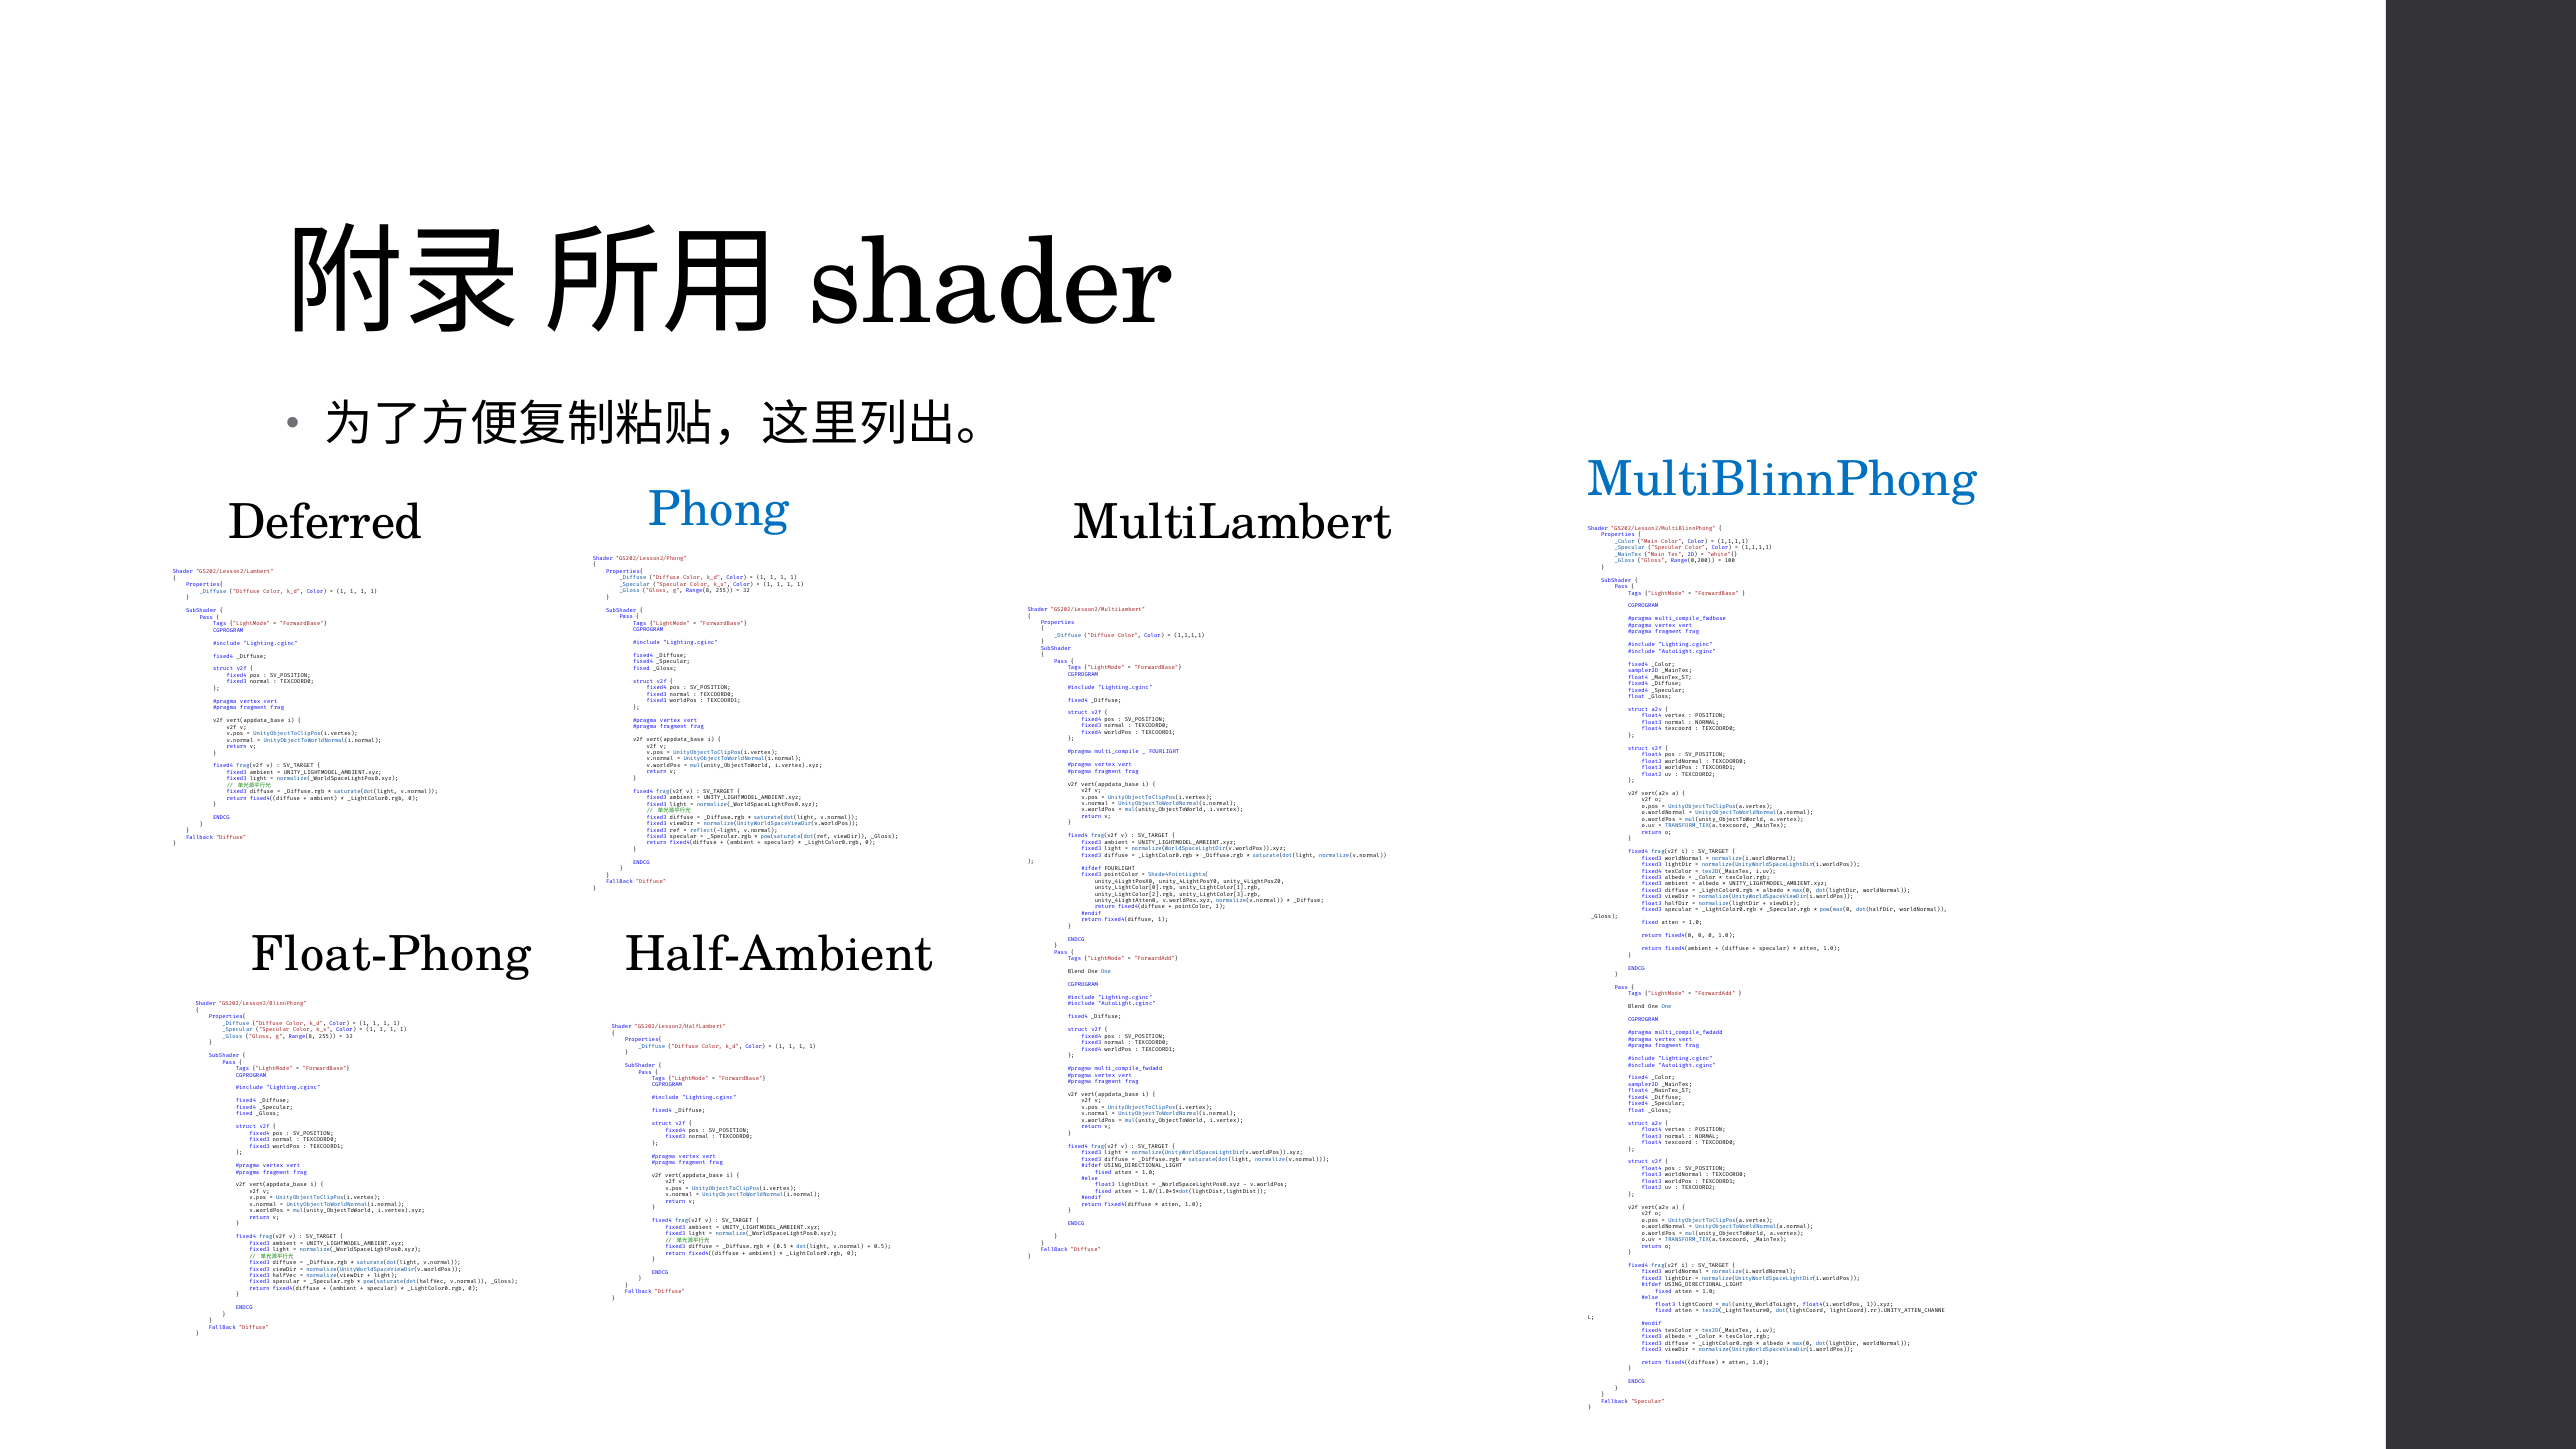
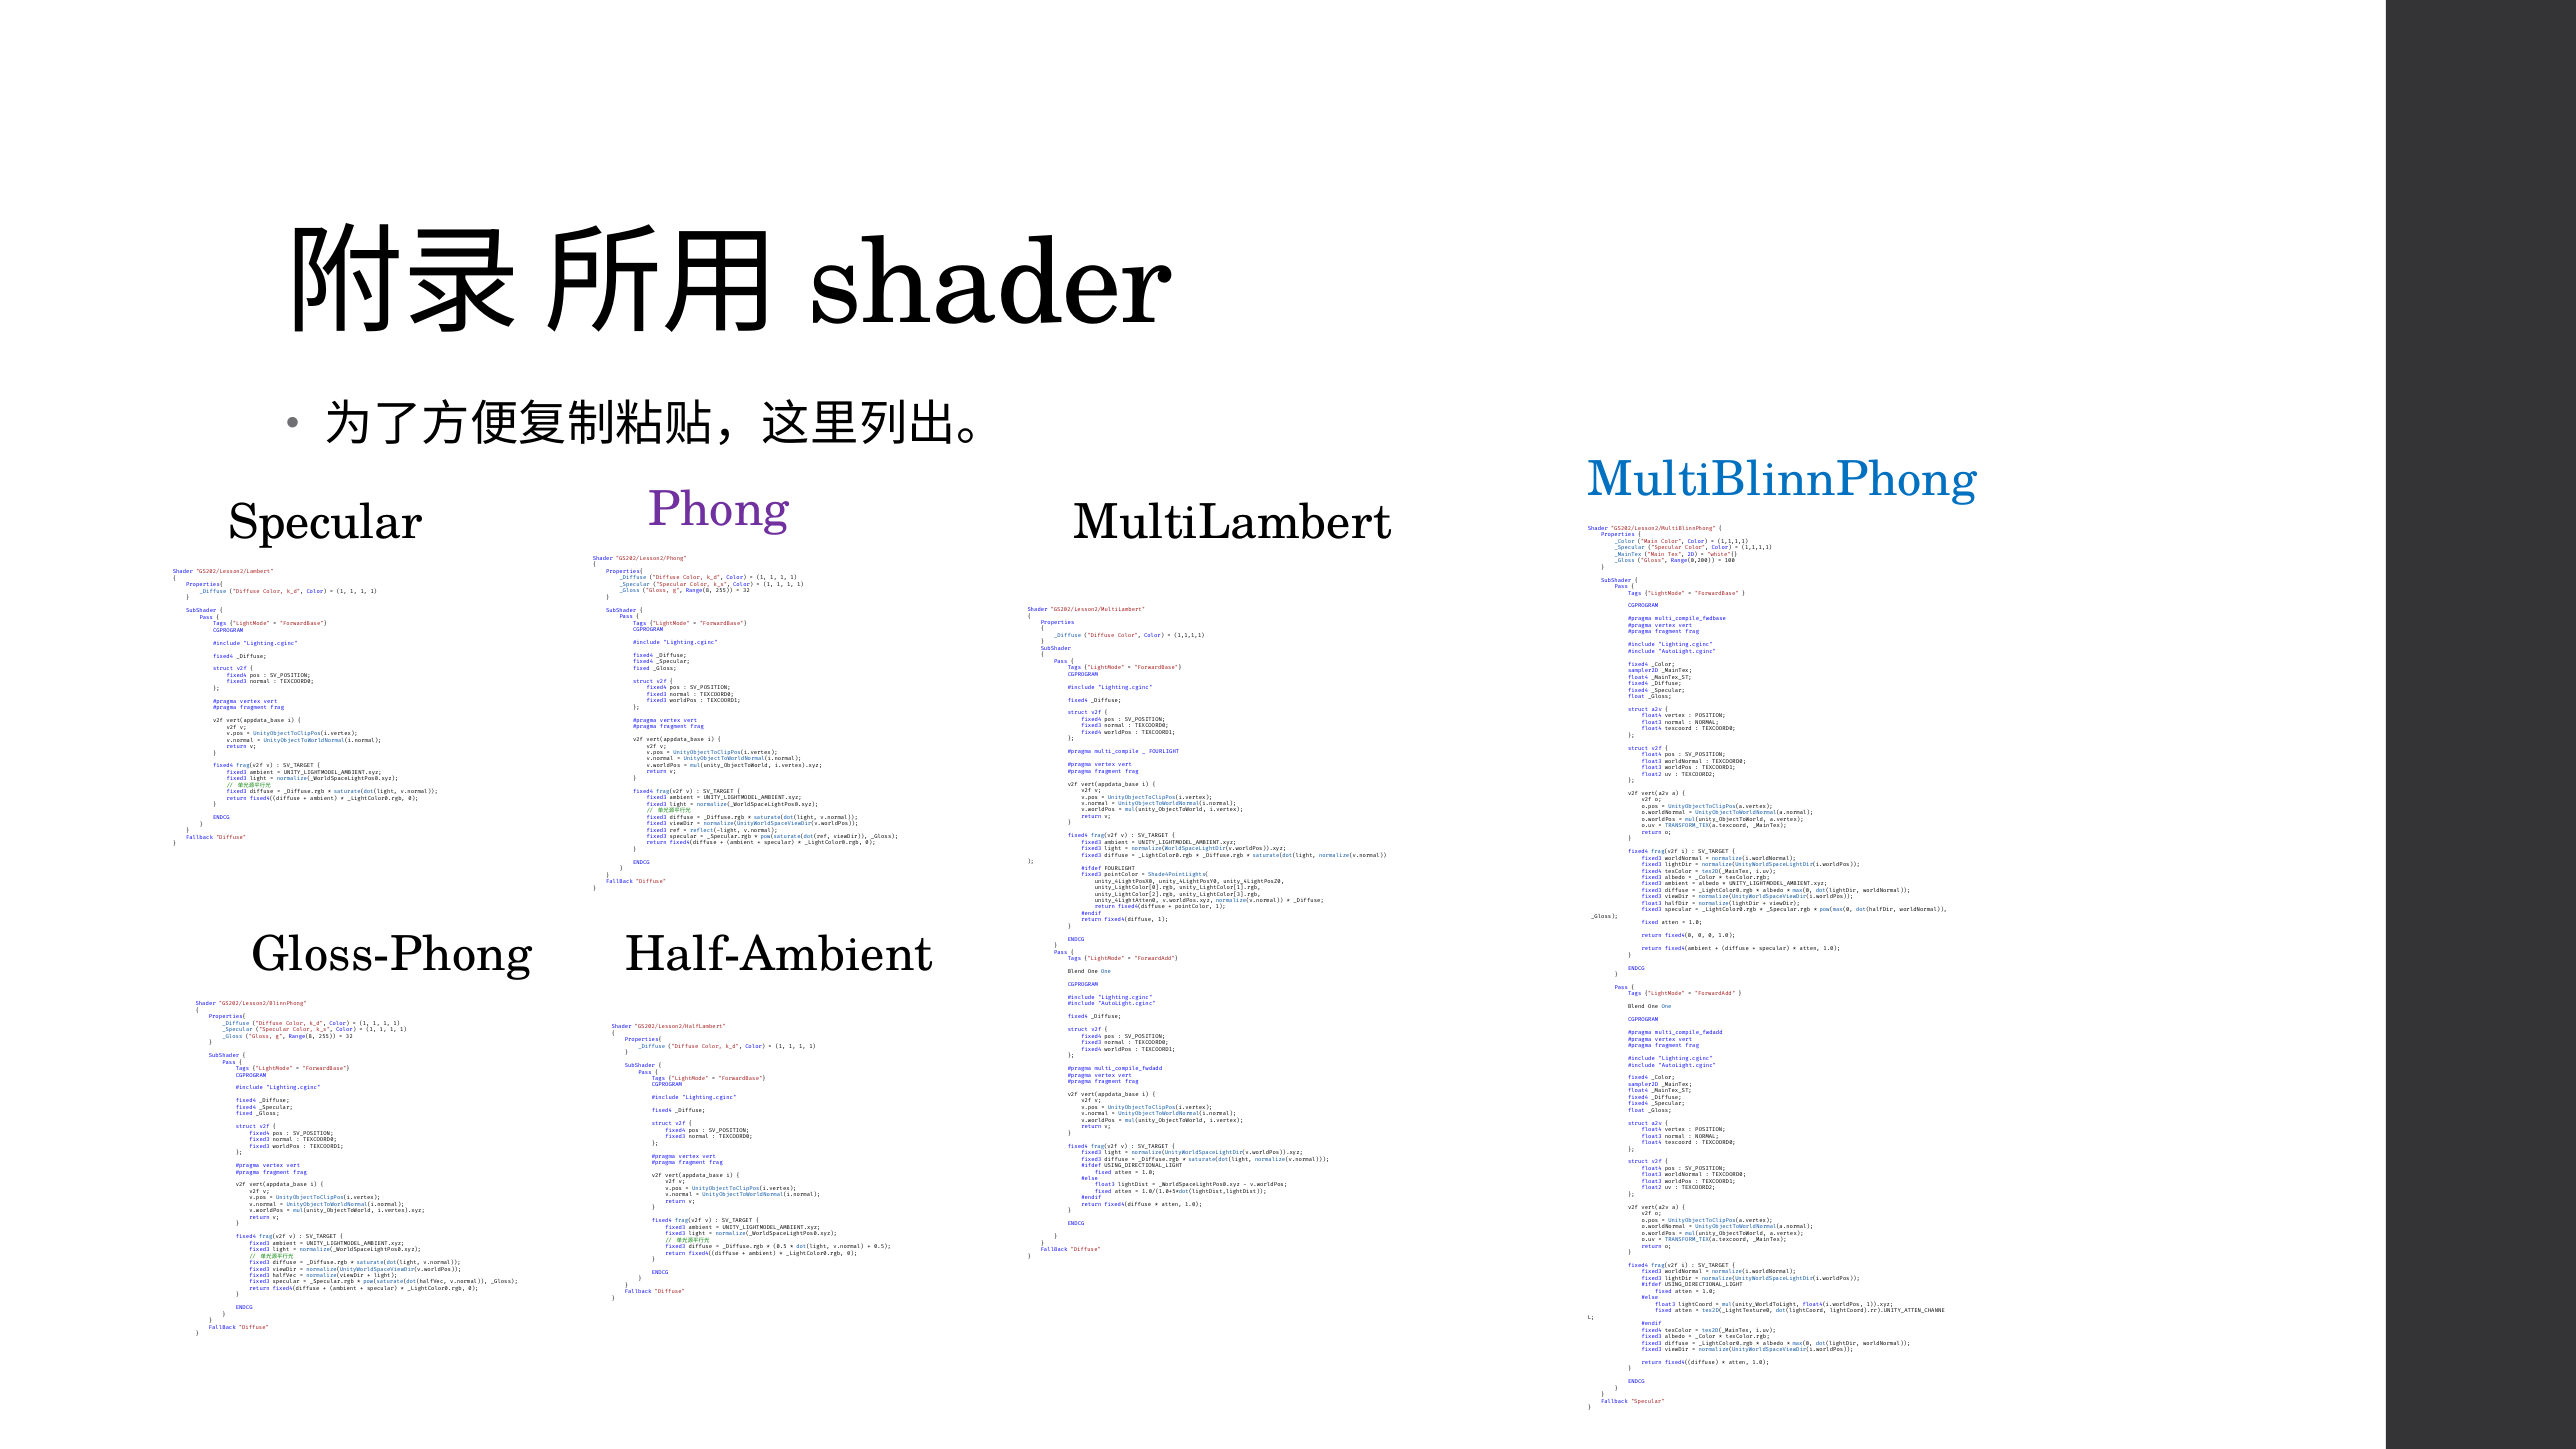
Phong colour: blue -> purple (719, 509)
Deferred: Deferred -> Specular (325, 523)
Float-Phong: Float-Phong -> Gloss-Phong (392, 955)
